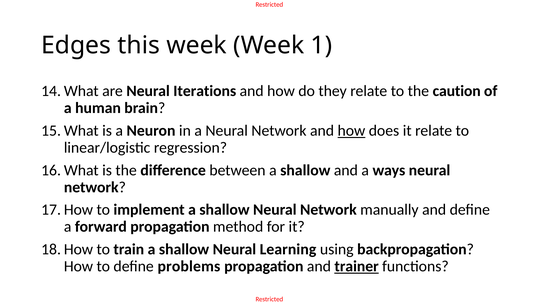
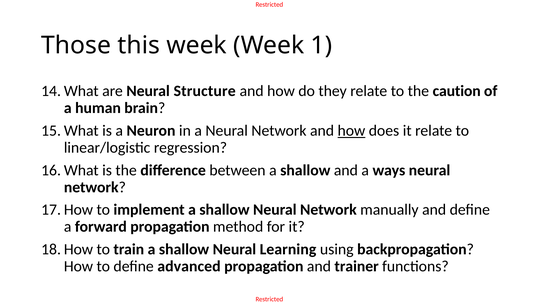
Edges: Edges -> Those (76, 45)
Iterations: Iterations -> Structure (205, 91)
problems: problems -> advanced (189, 266)
trainer underline: present -> none (357, 266)
